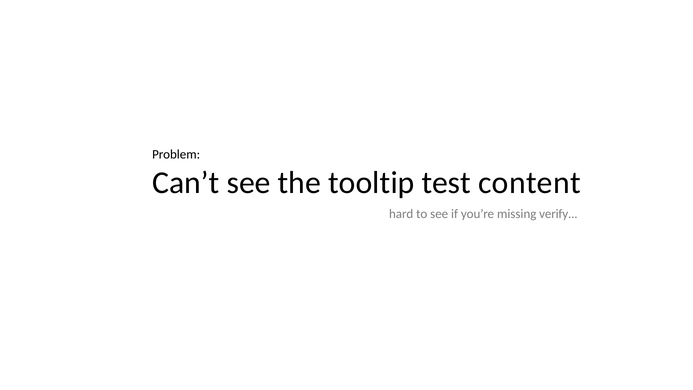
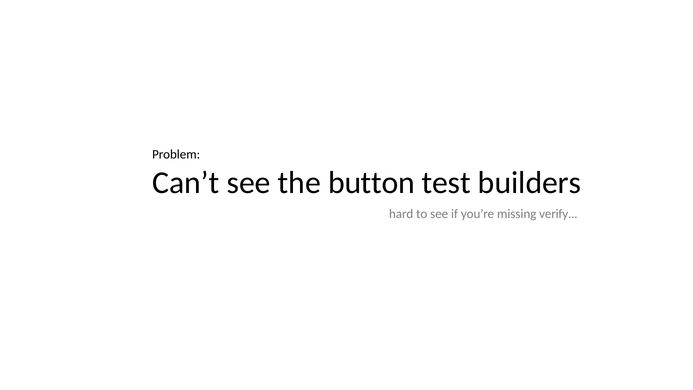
tooltip: tooltip -> button (372, 183)
content: content -> builders (530, 183)
